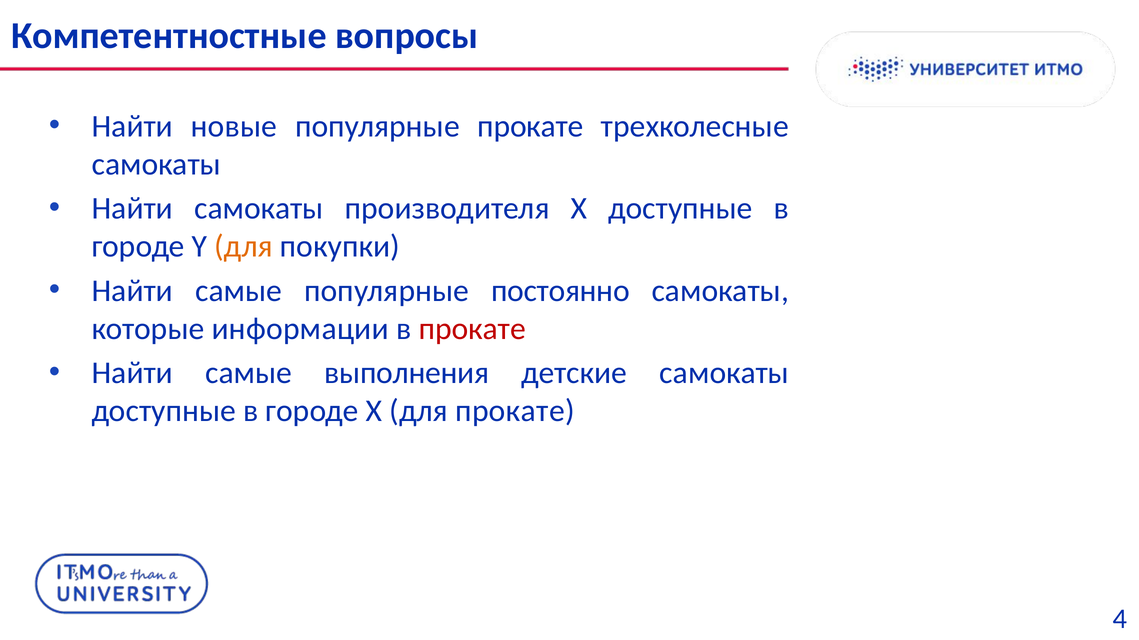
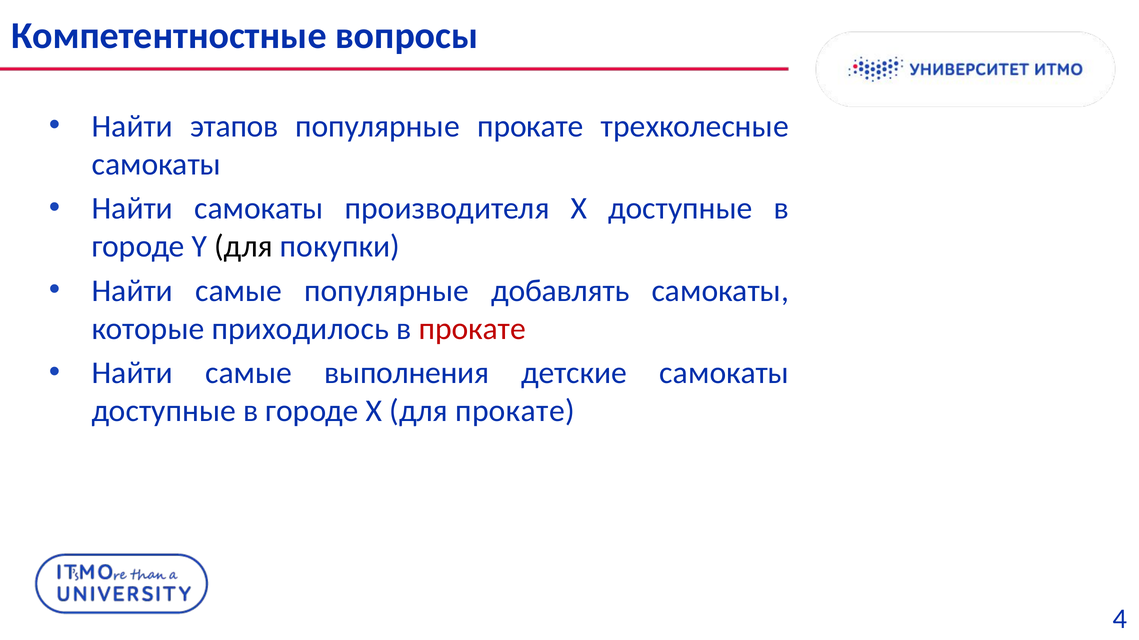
новые: новые -> этапов (234, 126)
для colour: orange -> black (244, 247)
постоянно: постоянно -> добавлять (560, 291)
информации: информации -> приходилось (300, 329)
